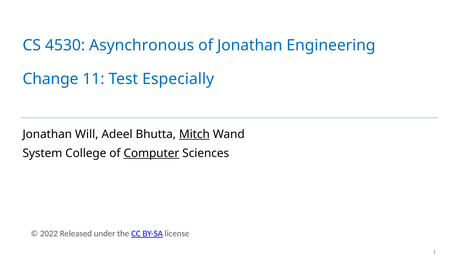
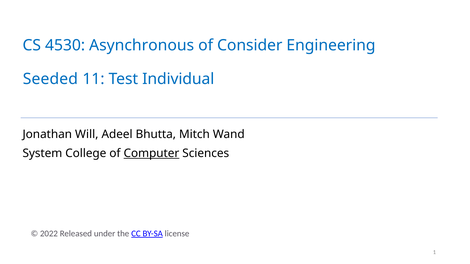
of Jonathan: Jonathan -> Consider (250, 45)
Change: Change -> Seeded (50, 79)
Especially: Especially -> Individual (178, 79)
Mitch underline: present -> none (194, 134)
